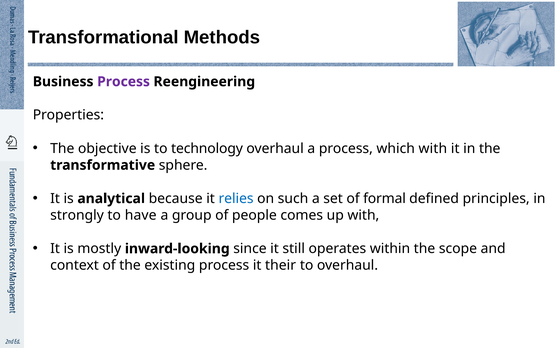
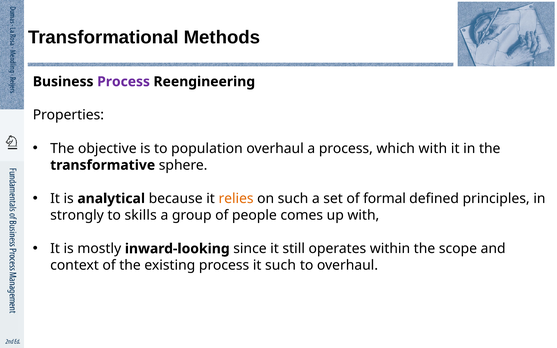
technology: technology -> population (207, 149)
relies colour: blue -> orange (236, 199)
have: have -> skills (141, 215)
it their: their -> such (280, 265)
